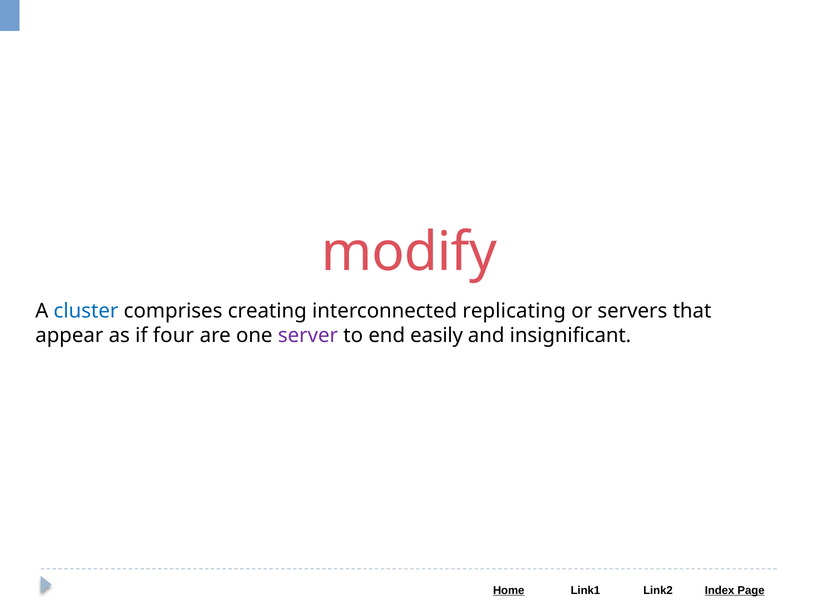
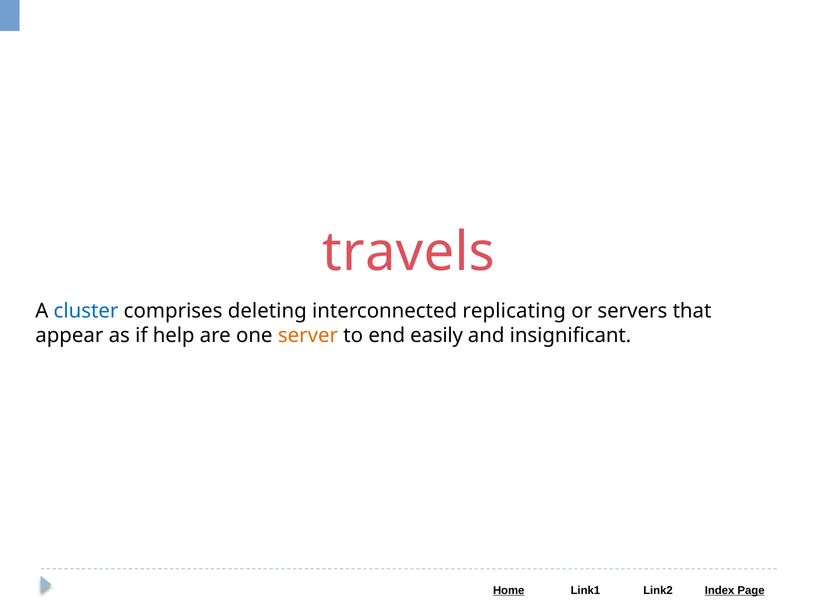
modify: modify -> travels (409, 252)
creating: creating -> deleting (267, 311)
four: four -> help (174, 335)
server colour: purple -> orange (308, 335)
